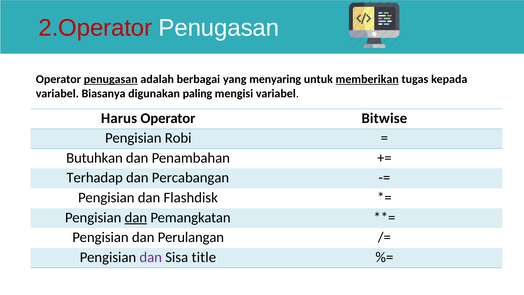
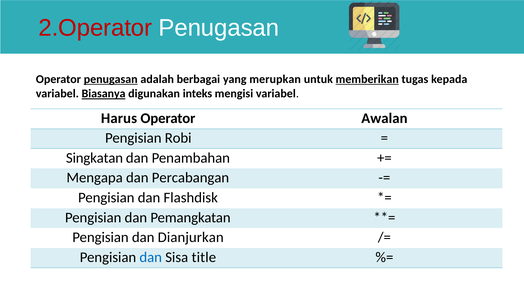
menyaring: menyaring -> merupkan (275, 79)
Biasanya underline: none -> present (104, 94)
paling: paling -> inteks (197, 94)
Bitwise: Bitwise -> Awalan (384, 118)
Butuhkan: Butuhkan -> Singkatan (95, 158)
Terhadap: Terhadap -> Mengapa (95, 178)
dan underline: present -> none (136, 217)
Perulangan: Perulangan -> Dianjurkan (191, 237)
dan colour: purple -> blue (151, 257)
